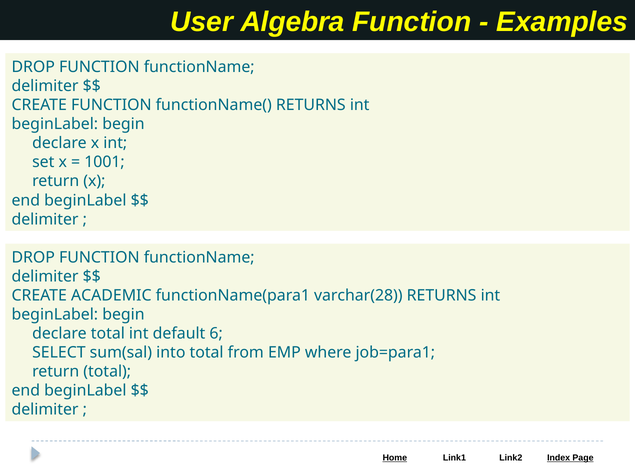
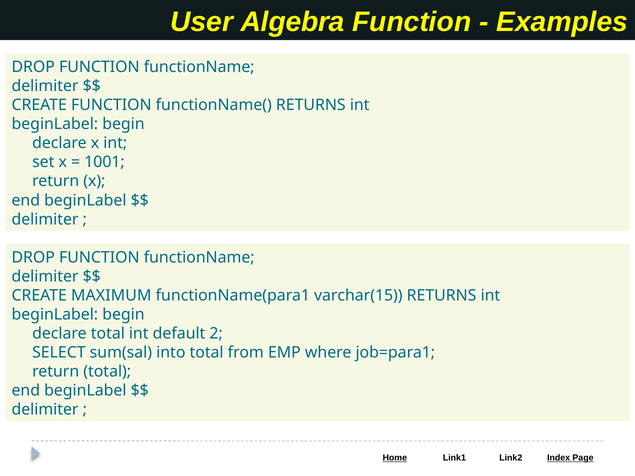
ACADEMIC: ACADEMIC -> MAXIMUM (111, 296)
varchar(28: varchar(28 -> varchar(15 (358, 296)
6: 6 -> 2 (216, 334)
